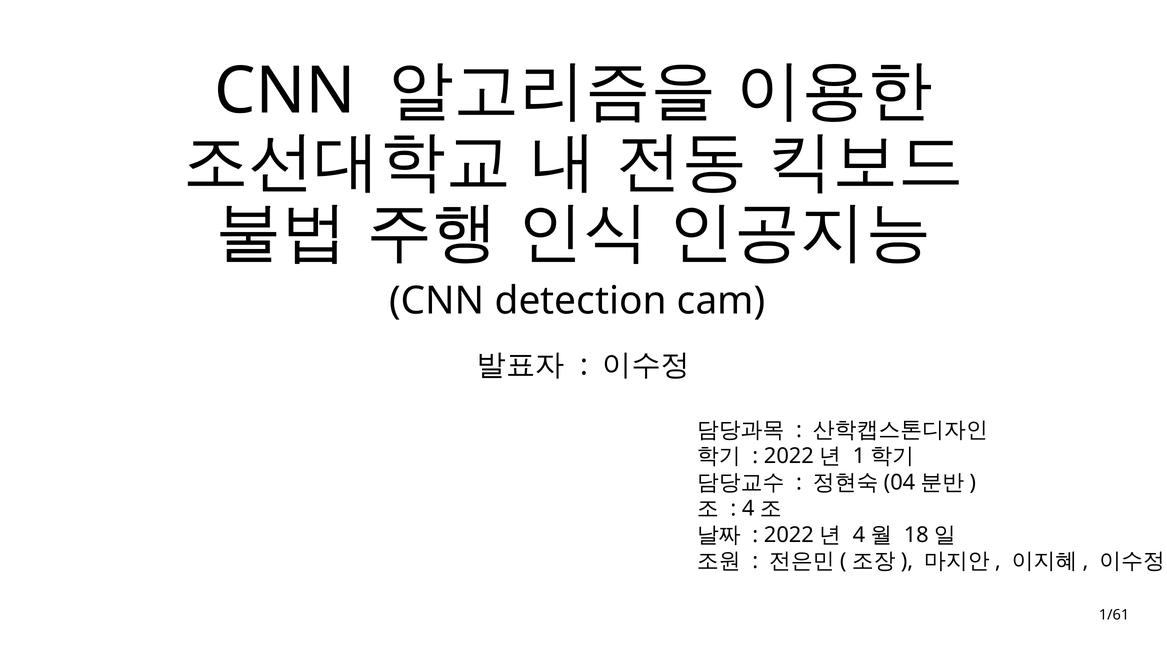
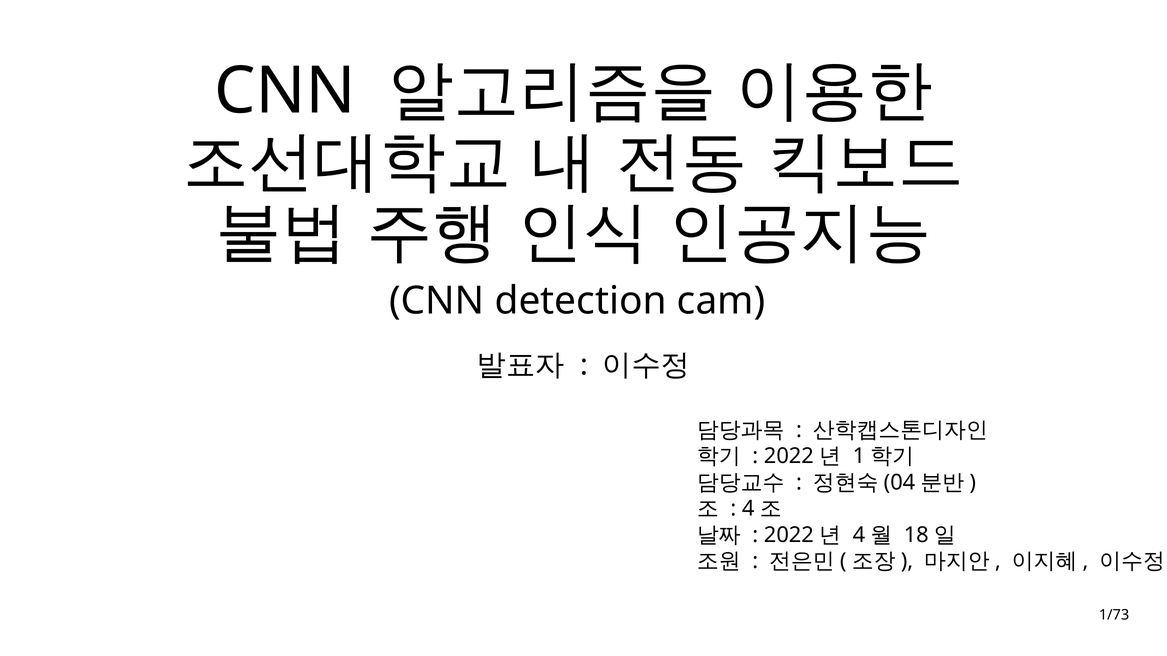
1/61: 1/61 -> 1/73 (1114, 615)
